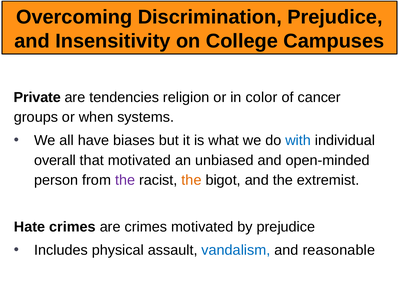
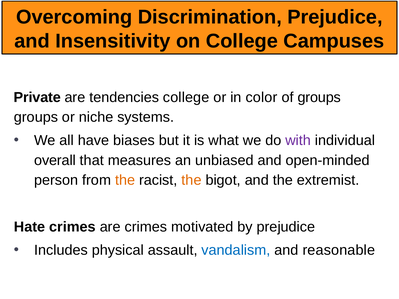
tendencies religion: religion -> college (186, 97)
of cancer: cancer -> groups (319, 97)
when: when -> niche (96, 117)
with colour: blue -> purple (298, 141)
that motivated: motivated -> measures (139, 160)
the colour: purple -> orange (125, 180)
